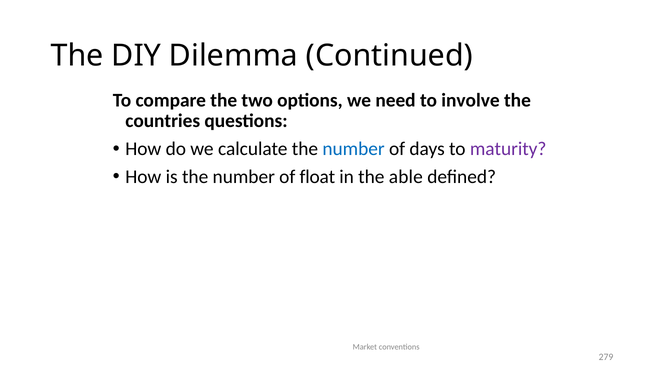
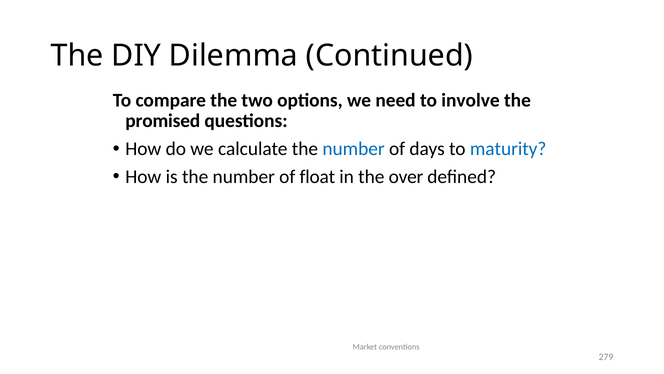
countries: countries -> promised (163, 121)
maturity colour: purple -> blue (508, 149)
able: able -> over (406, 177)
